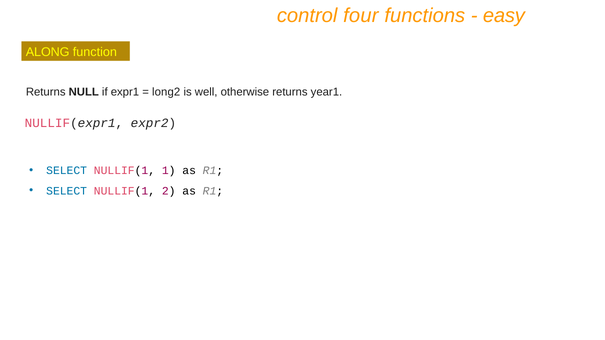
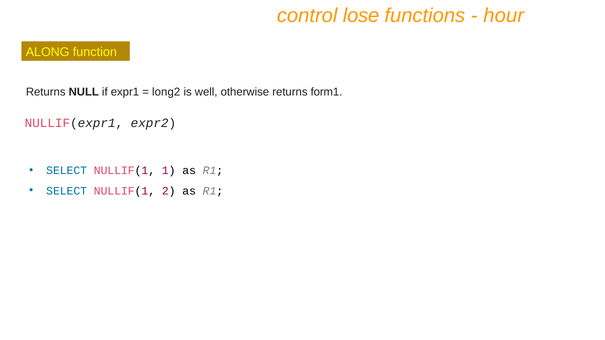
four: four -> lose (361, 16)
easy: easy -> hour (504, 16)
year1: year1 -> form1 (327, 92)
